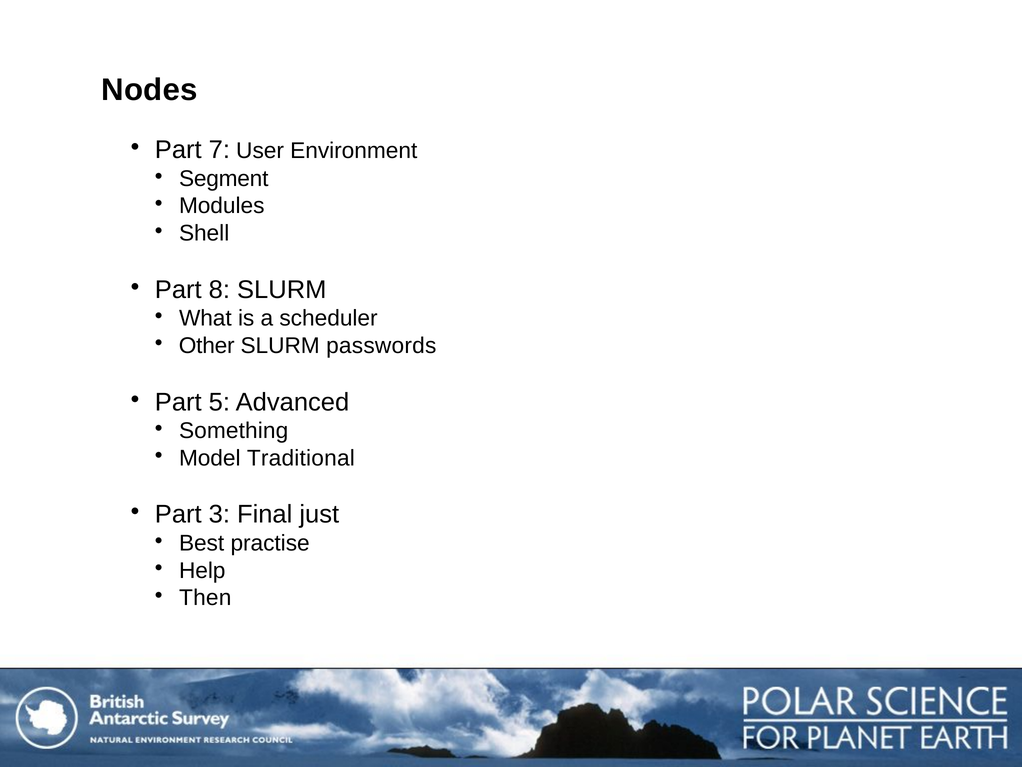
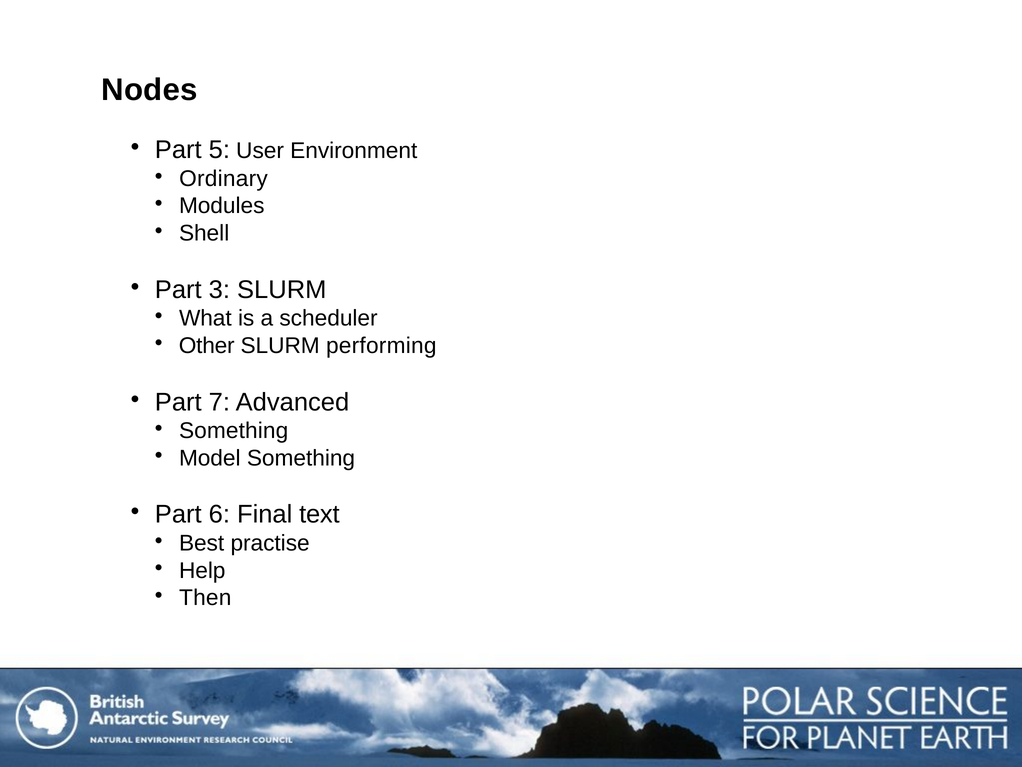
7: 7 -> 5 (219, 150)
Segment: Segment -> Ordinary (223, 179)
8: 8 -> 3 (219, 289)
passwords: passwords -> performing (381, 345)
5: 5 -> 7 (219, 402)
Model Traditional: Traditional -> Something (301, 458)
3: 3 -> 6 (219, 514)
just: just -> text (319, 514)
